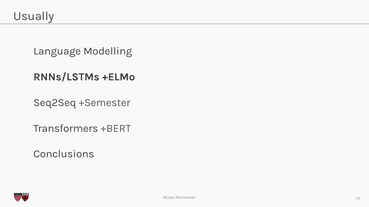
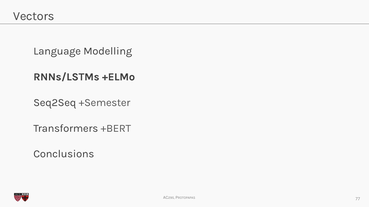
Usually: Usually -> Vectors (34, 16)
